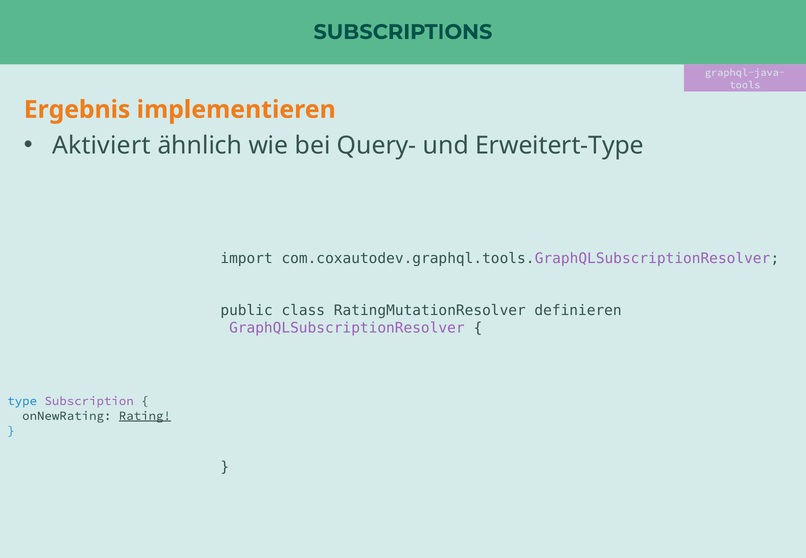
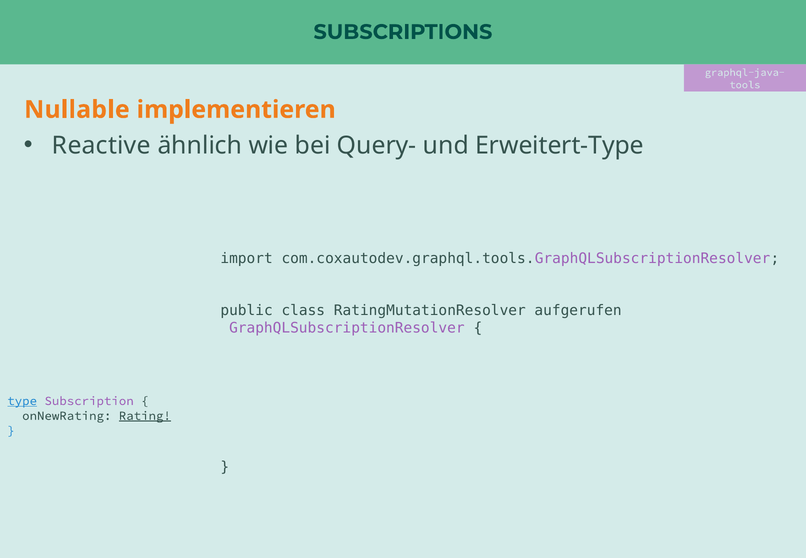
Ergebnis: Ergebnis -> Nullable (77, 110)
Aktiviert: Aktiviert -> Reactive (101, 145)
definieren: definieren -> aufgerufen (578, 311)
type underline: none -> present (22, 401)
